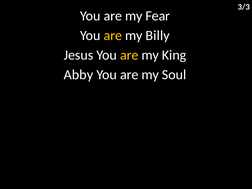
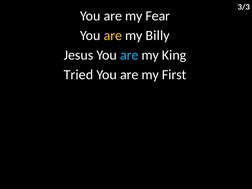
are colour: yellow -> light blue (129, 55)
Abby: Abby -> Tried (78, 75)
Soul: Soul -> First (174, 75)
